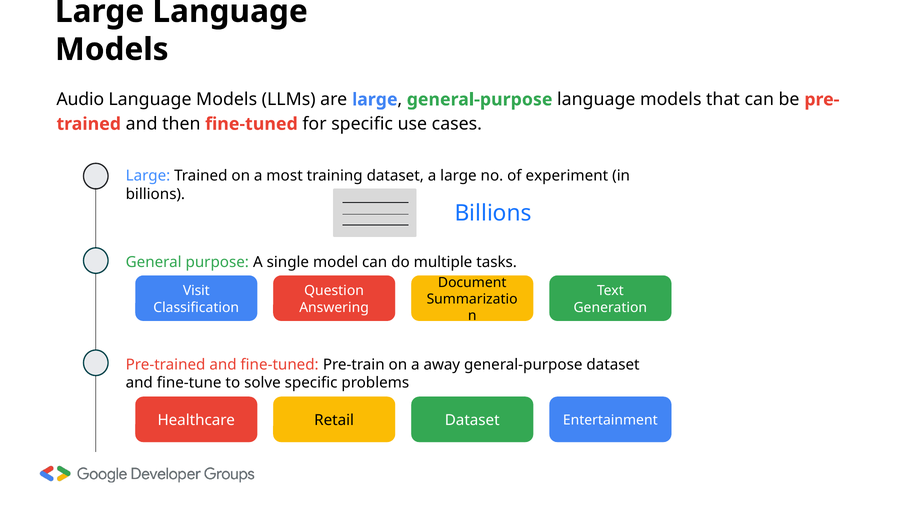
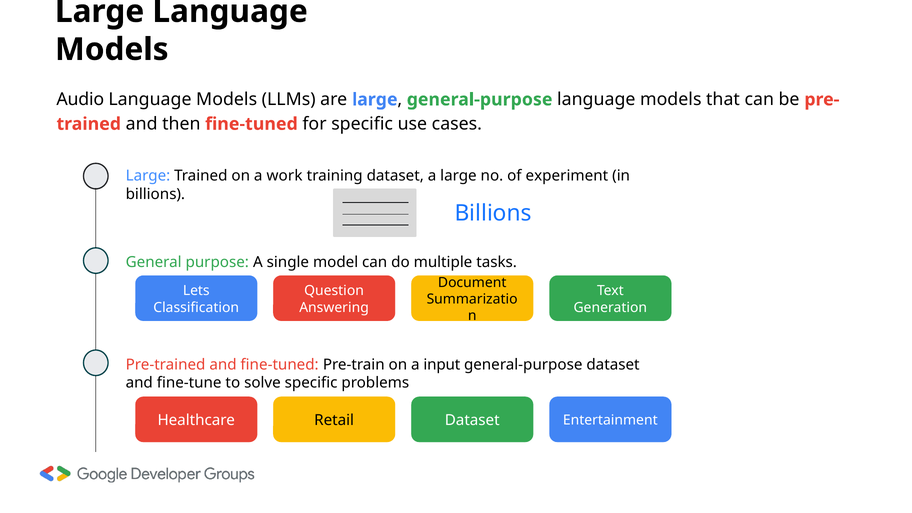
most: most -> work (285, 176)
Visit: Visit -> Lets (196, 291)
away: away -> input (442, 365)
